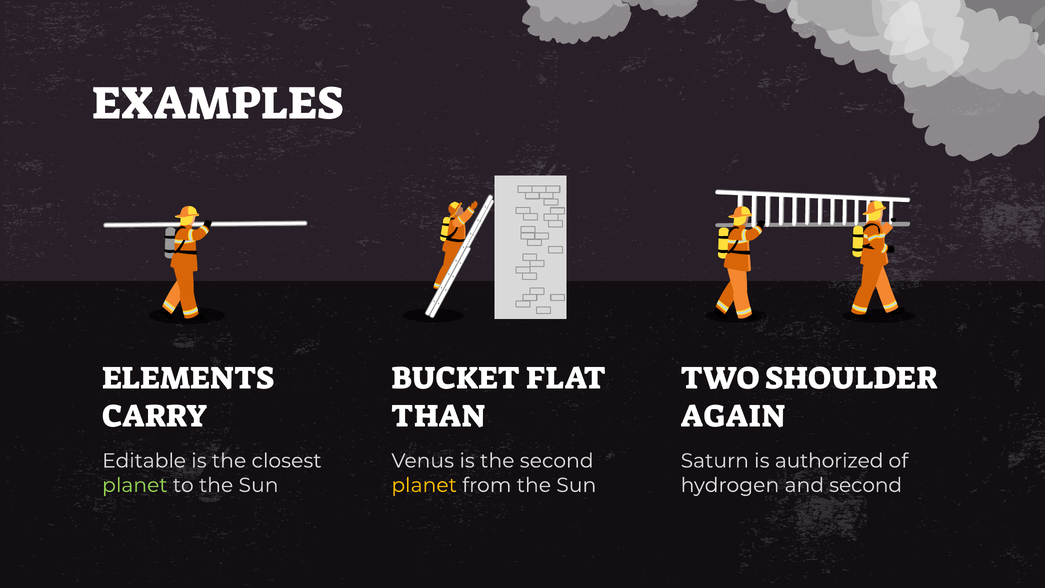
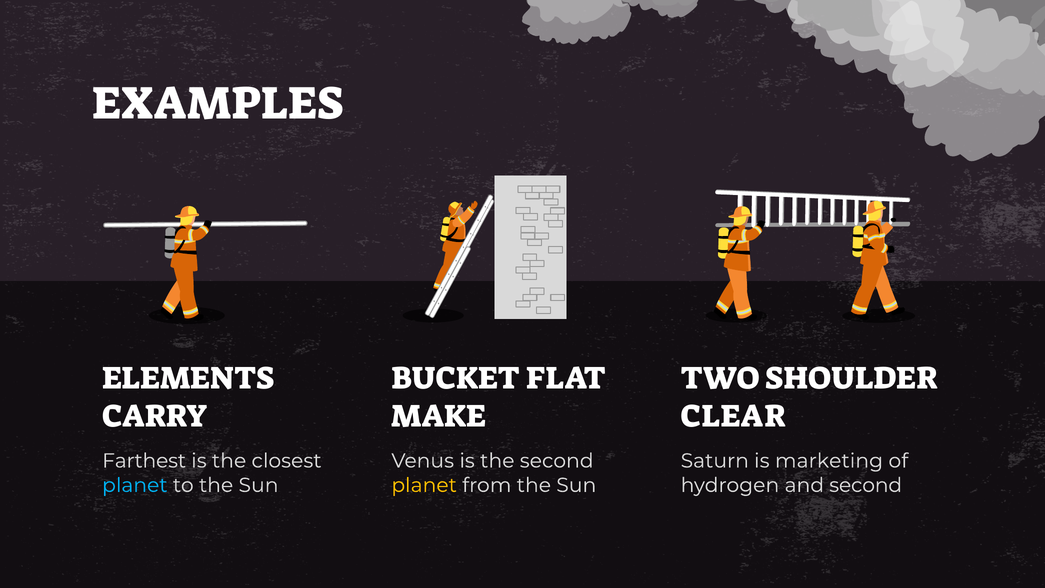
THAN: THAN -> MAKE (439, 416)
AGAIN: AGAIN -> CLEAR (733, 416)
Editable: Editable -> Farthest (144, 461)
authorized: authorized -> marketing (829, 461)
planet colour: light green -> light blue (135, 485)
